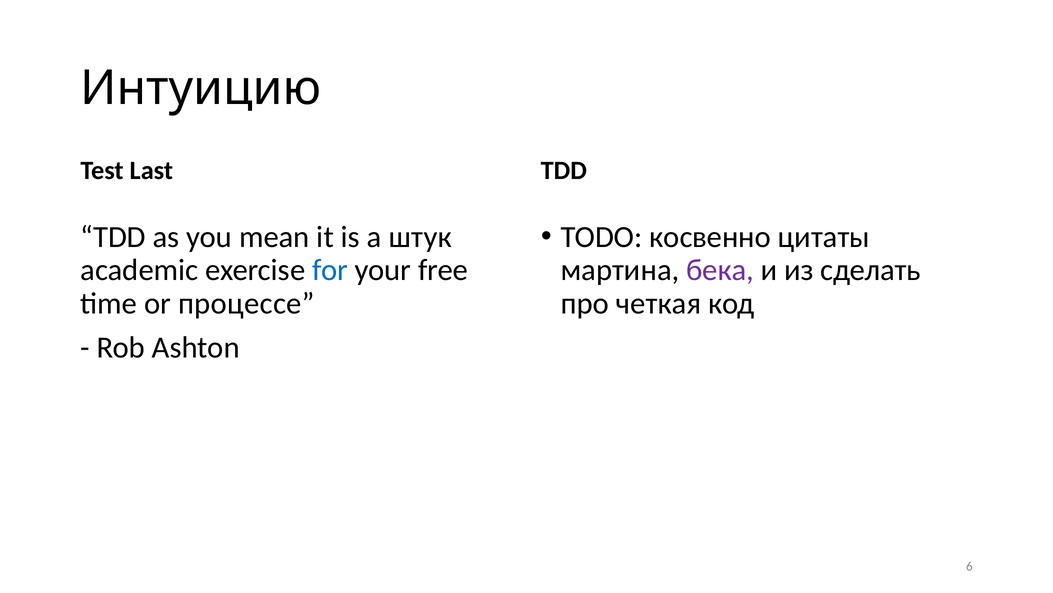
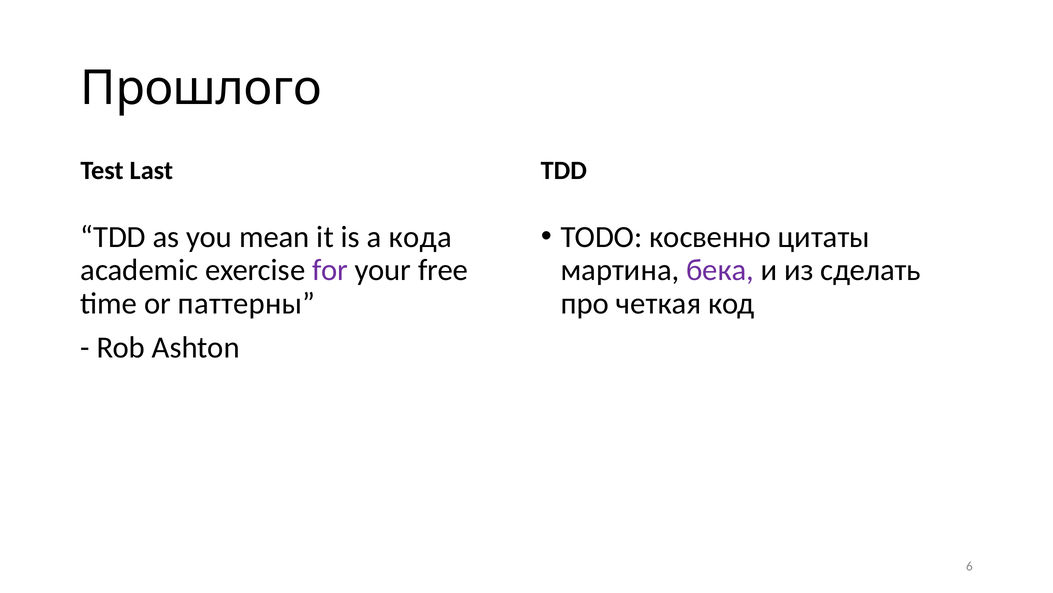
Интуицию: Интуицию -> Прошлого (201, 88)
штук: штук -> кода (420, 237)
for colour: blue -> purple (330, 270)
процессе: процессе -> паттерны (247, 303)
